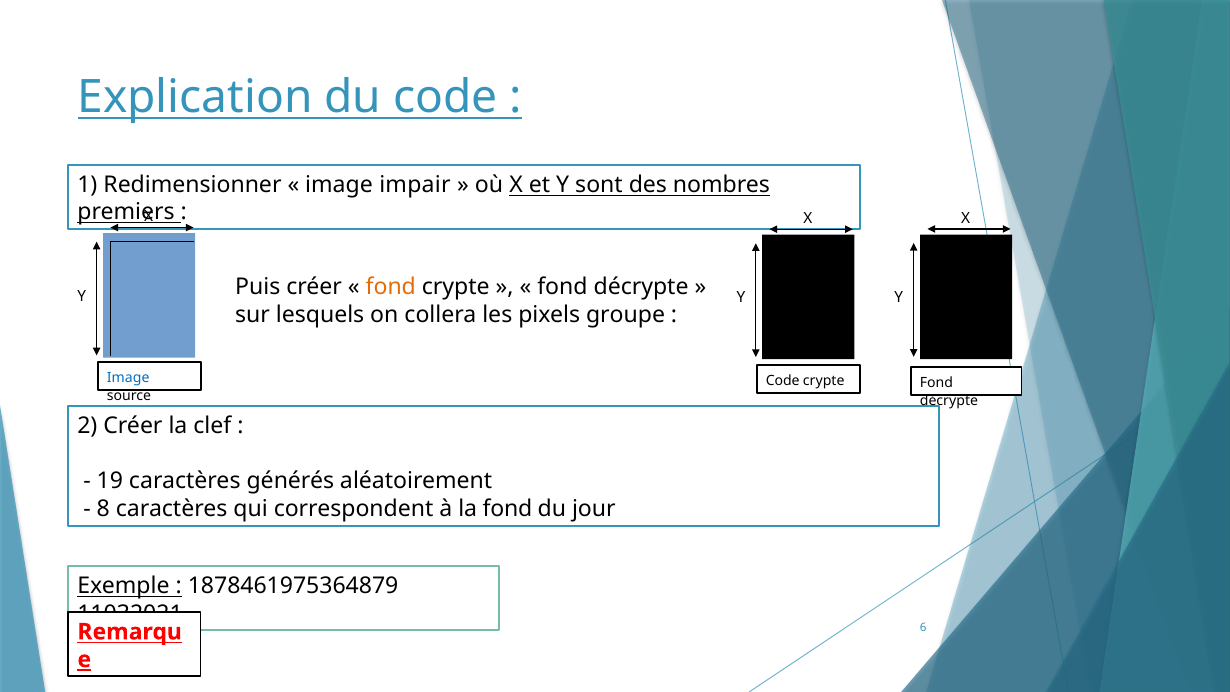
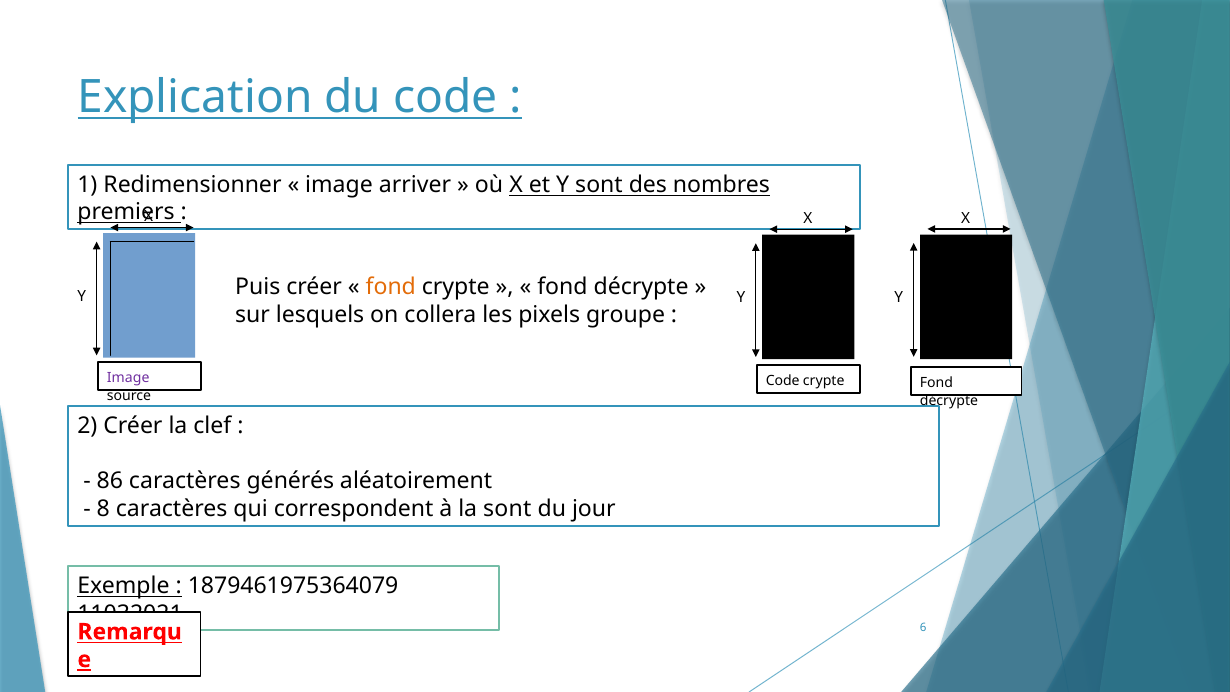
impair: impair -> arriver (415, 185)
Image colour: blue -> purple (128, 377)
19: 19 -> 86 (110, 481)
la fond: fond -> sont (507, 509)
1878461975364879: 1878461975364879 -> 1879461975364079 (293, 586)
